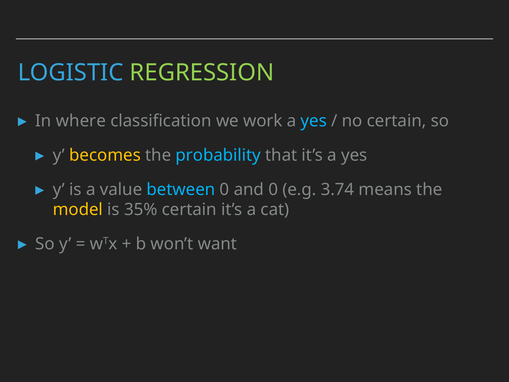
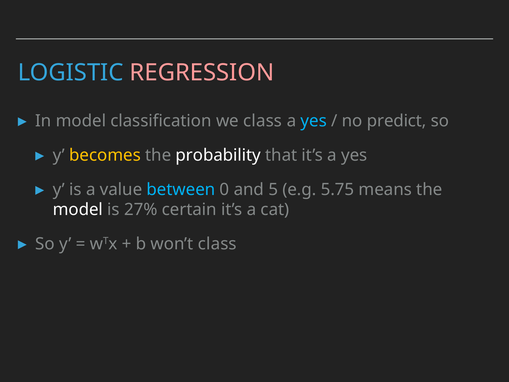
REGRESSION colour: light green -> pink (202, 73)
In where: where -> model (81, 121)
we work: work -> class (263, 121)
no certain: certain -> predict (397, 121)
probability colour: light blue -> white (218, 155)
and 0: 0 -> 5 (273, 189)
3.74: 3.74 -> 5.75 (337, 189)
model colour: yellow -> white (78, 210)
35%: 35% -> 27% (141, 210)
won’t want: want -> class (217, 244)
